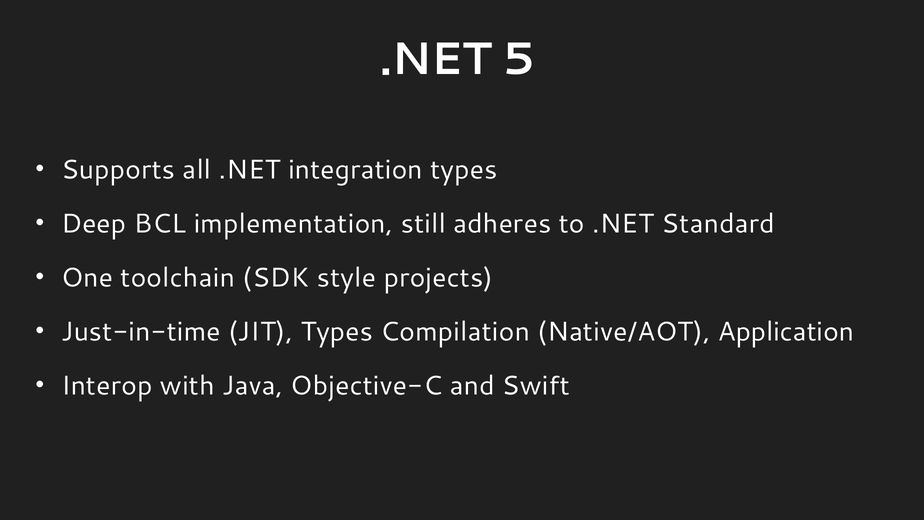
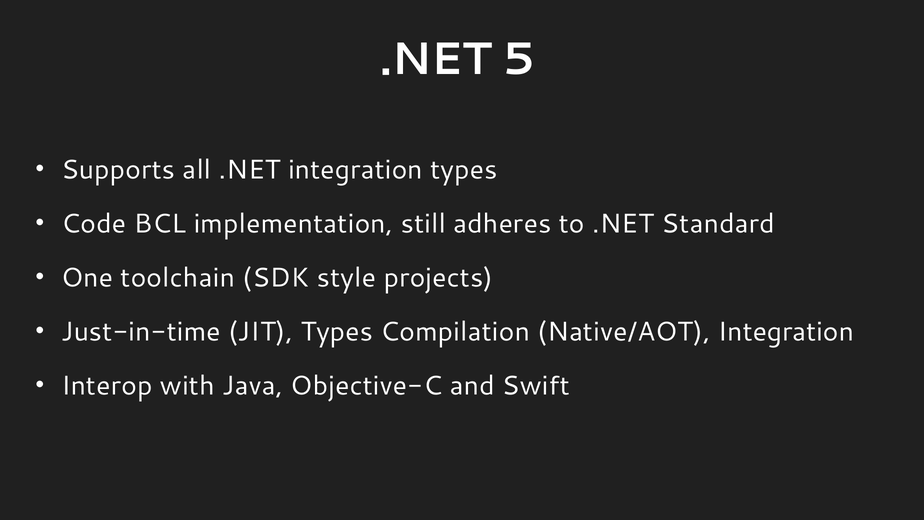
Deep: Deep -> Code (94, 224)
Native/AOT Application: Application -> Integration (786, 332)
